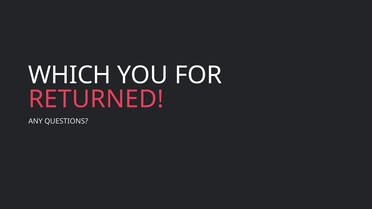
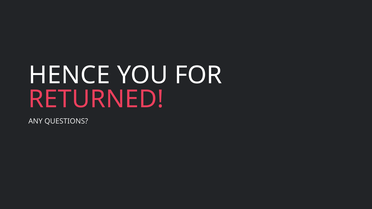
WHICH: WHICH -> HENCE (69, 75)
